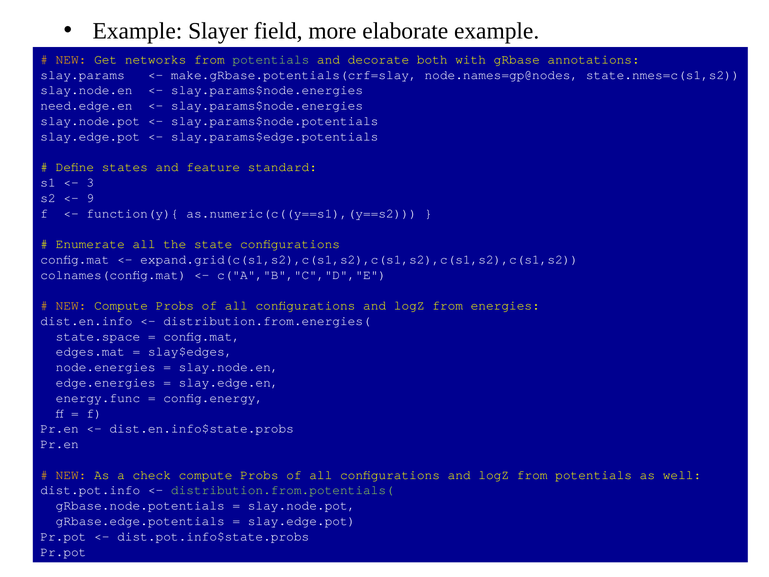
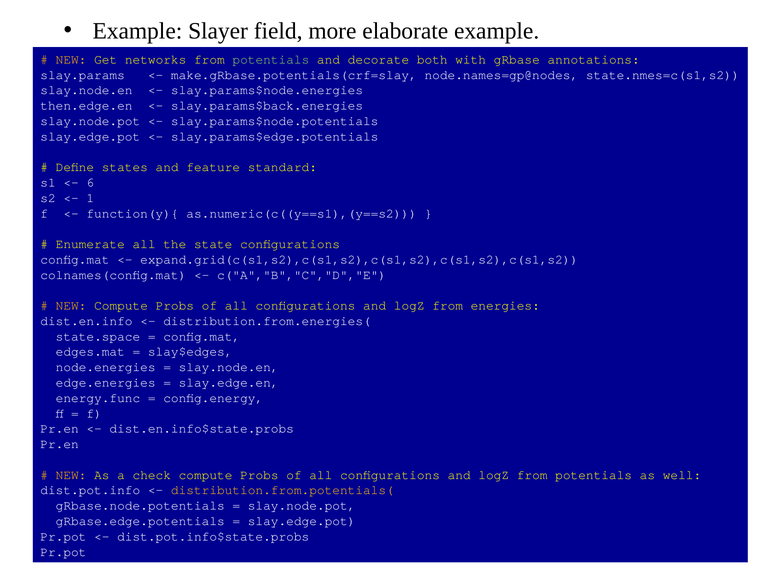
need.edge.en: need.edge.en -> then.edge.en (86, 106)
slay.params$node.energies: slay.params$node.energies -> slay.params$back.energies (267, 106)
3: 3 -> 6 (90, 182)
9: 9 -> 1 (90, 198)
distribution.from.potentials( colour: light green -> yellow (282, 490)
